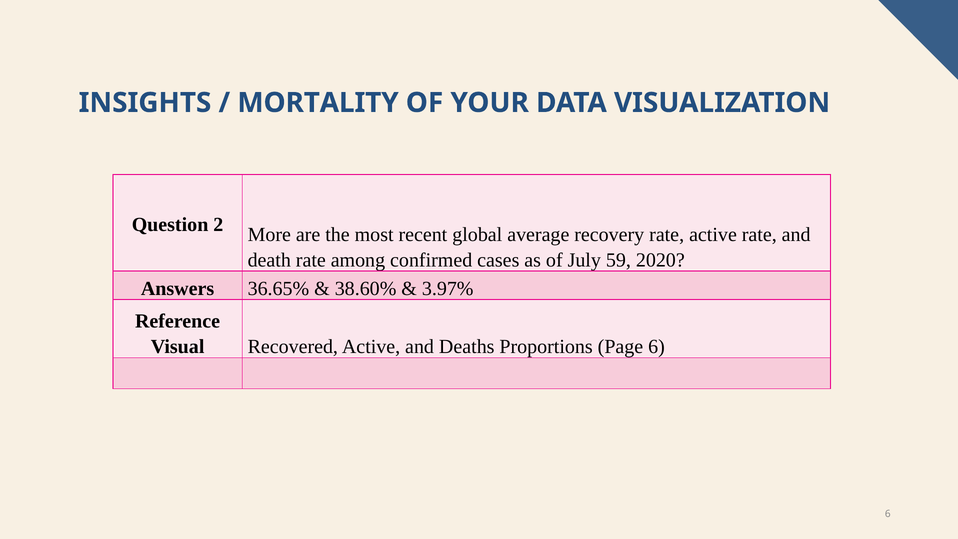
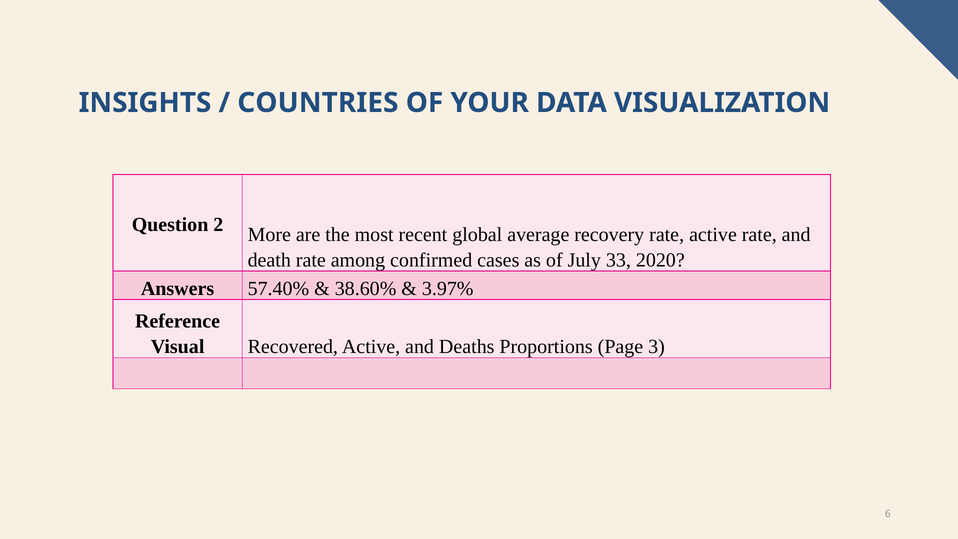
MORTALITY: MORTALITY -> COUNTRIES (318, 103)
59: 59 -> 33 (618, 260)
36.65%: 36.65% -> 57.40% (278, 288)
Page 6: 6 -> 3 (656, 347)
